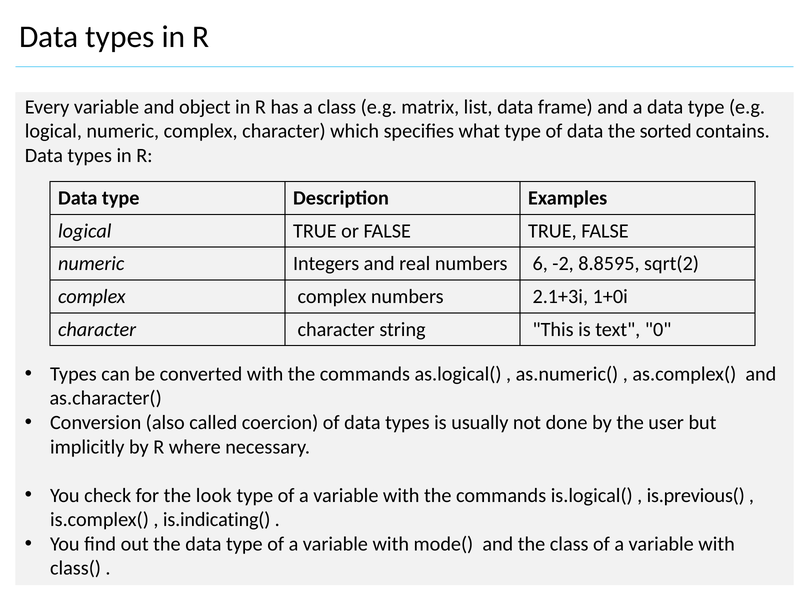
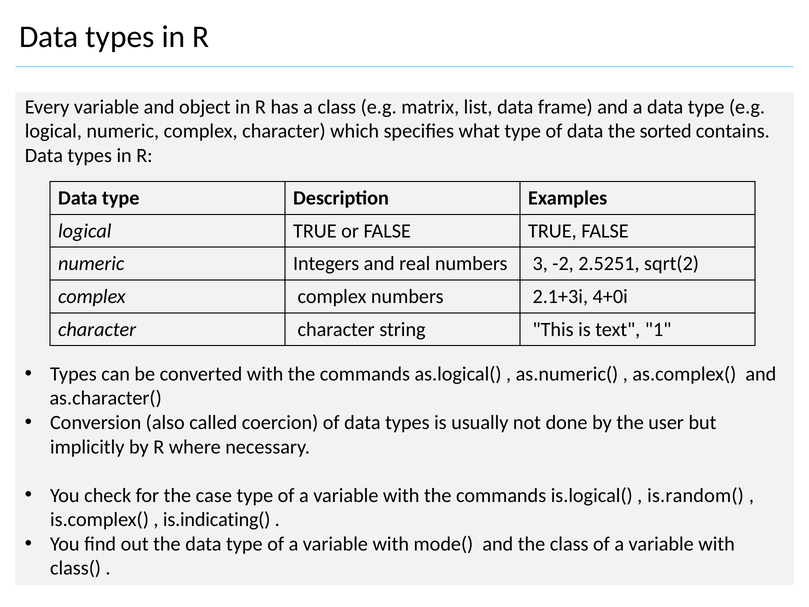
6: 6 -> 3 (540, 264)
8.8595: 8.8595 -> 2.5251 (609, 264)
1+0i: 1+0i -> 4+0i (610, 296)
0: 0 -> 1 (658, 329)
look: look -> case (214, 495)
is.previous(: is.previous( -> is.random( (696, 495)
